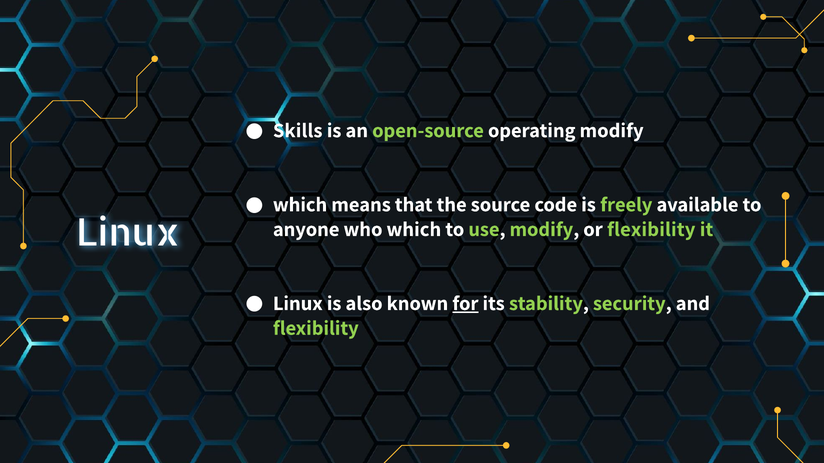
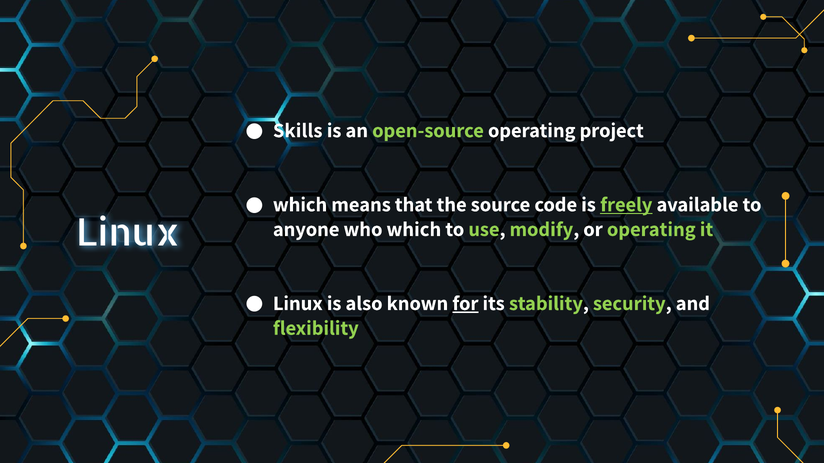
operating modify: modify -> project (612, 131)
freely underline: none -> present (626, 205)
or flexibility: flexibility -> operating (651, 229)
